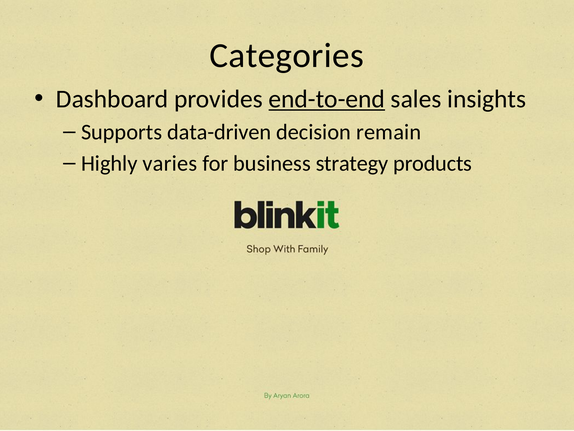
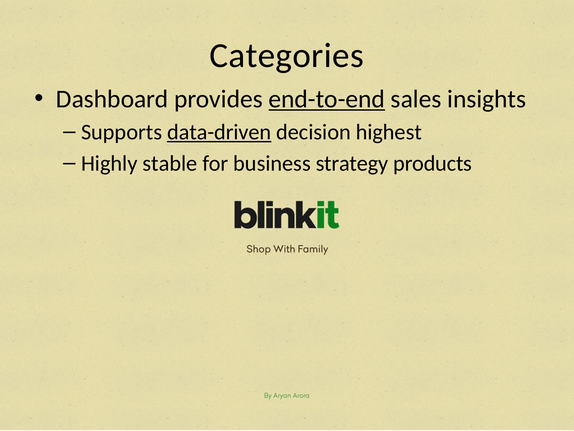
data-driven underline: none -> present (219, 132)
remain: remain -> highest (389, 132)
varies: varies -> stable (170, 163)
